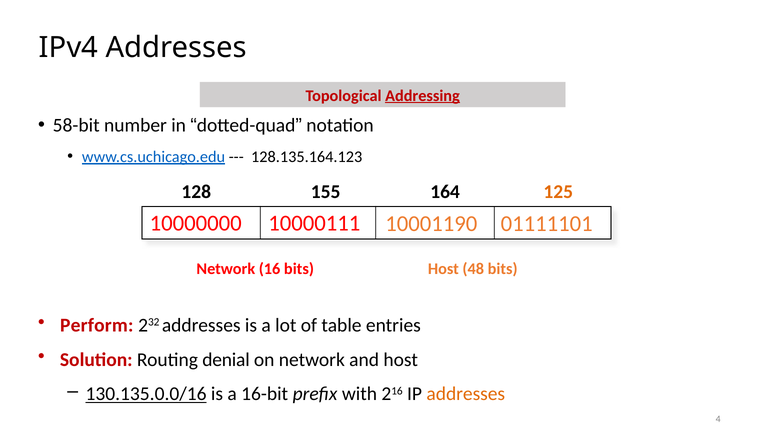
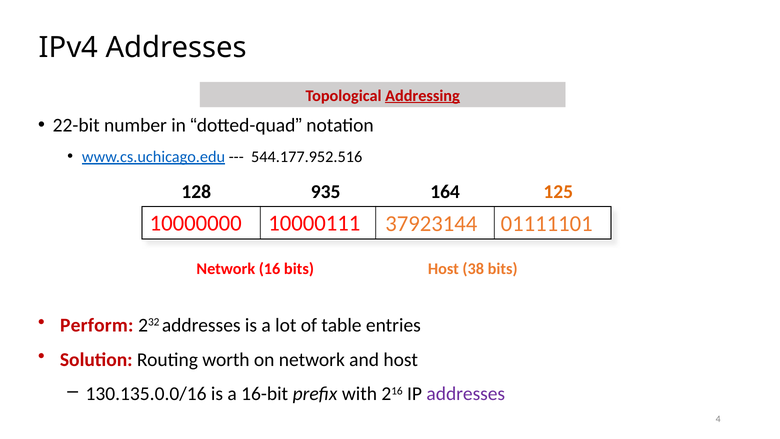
58-bit: 58-bit -> 22-bit (76, 125)
128.135.164.123: 128.135.164.123 -> 544.177.952.516 (307, 157)
155: 155 -> 935 (326, 192)
10001190: 10001190 -> 37923144 (431, 224)
48: 48 -> 38 (473, 269)
denial: denial -> worth (226, 359)
130.135.0.0/16 underline: present -> none (146, 394)
addresses colour: orange -> purple (466, 394)
